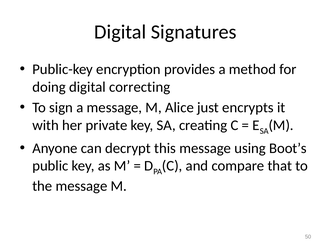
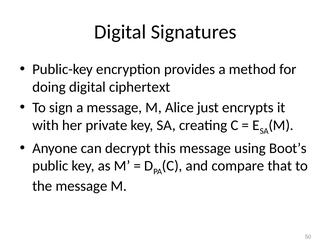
correcting: correcting -> ciphertext (140, 87)
